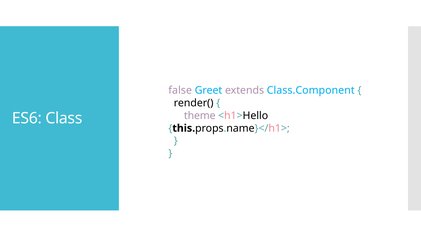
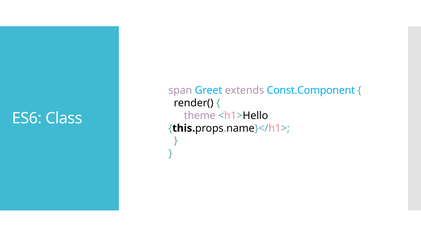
false: false -> span (180, 90)
Class.Component: Class.Component -> Const.Component (311, 90)
